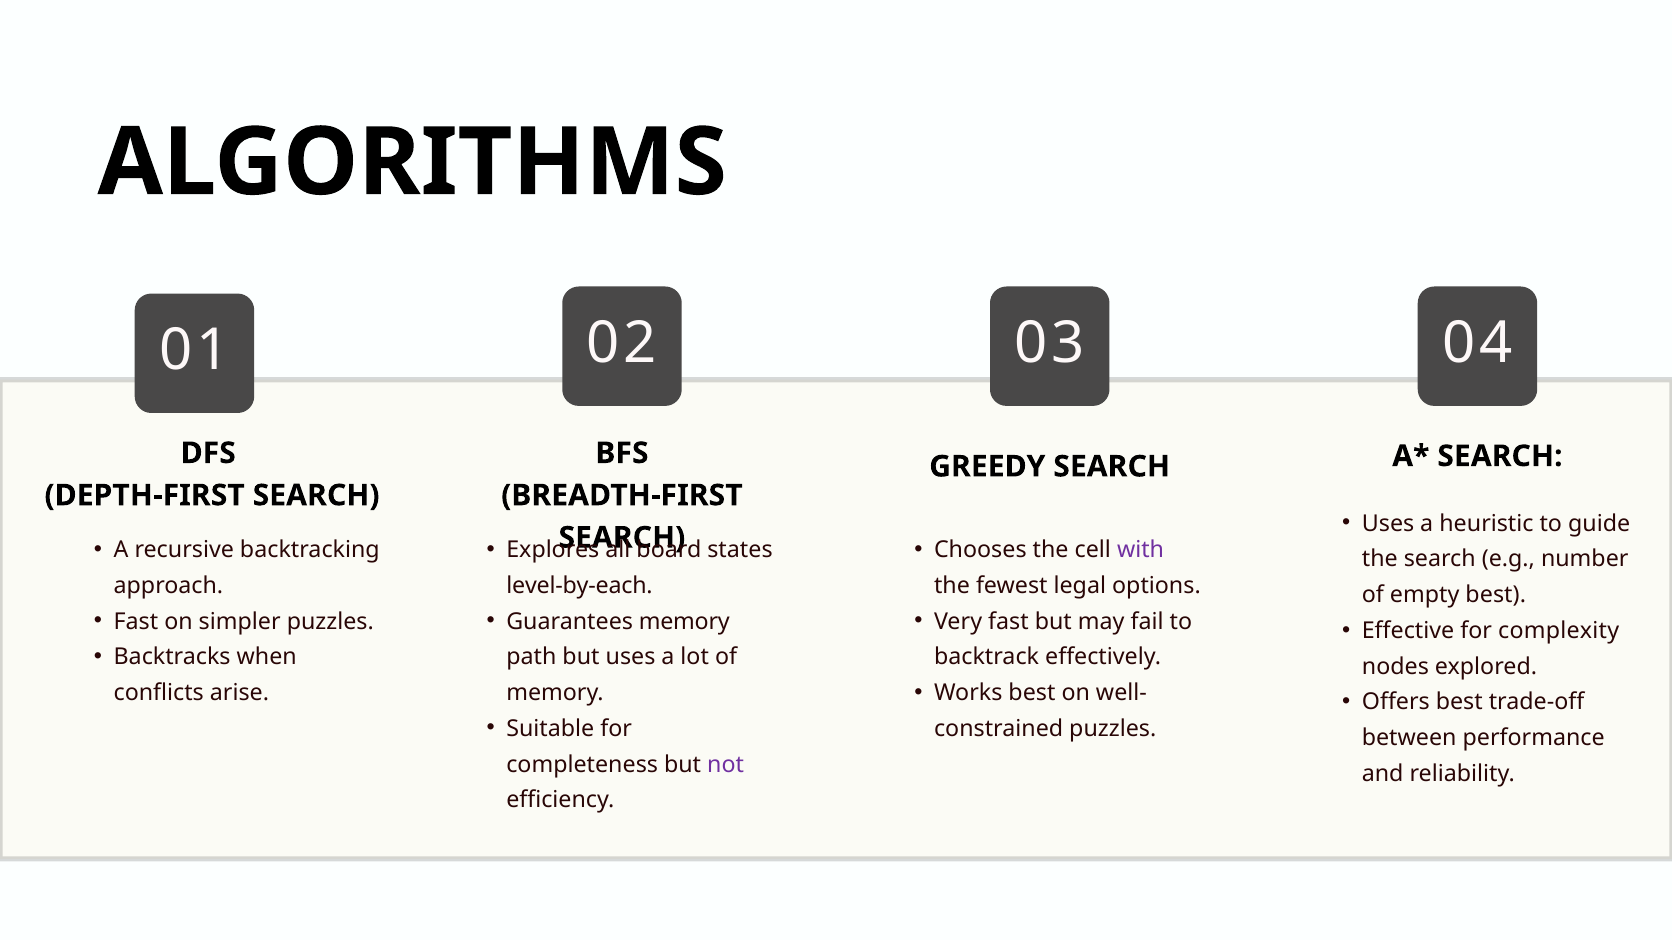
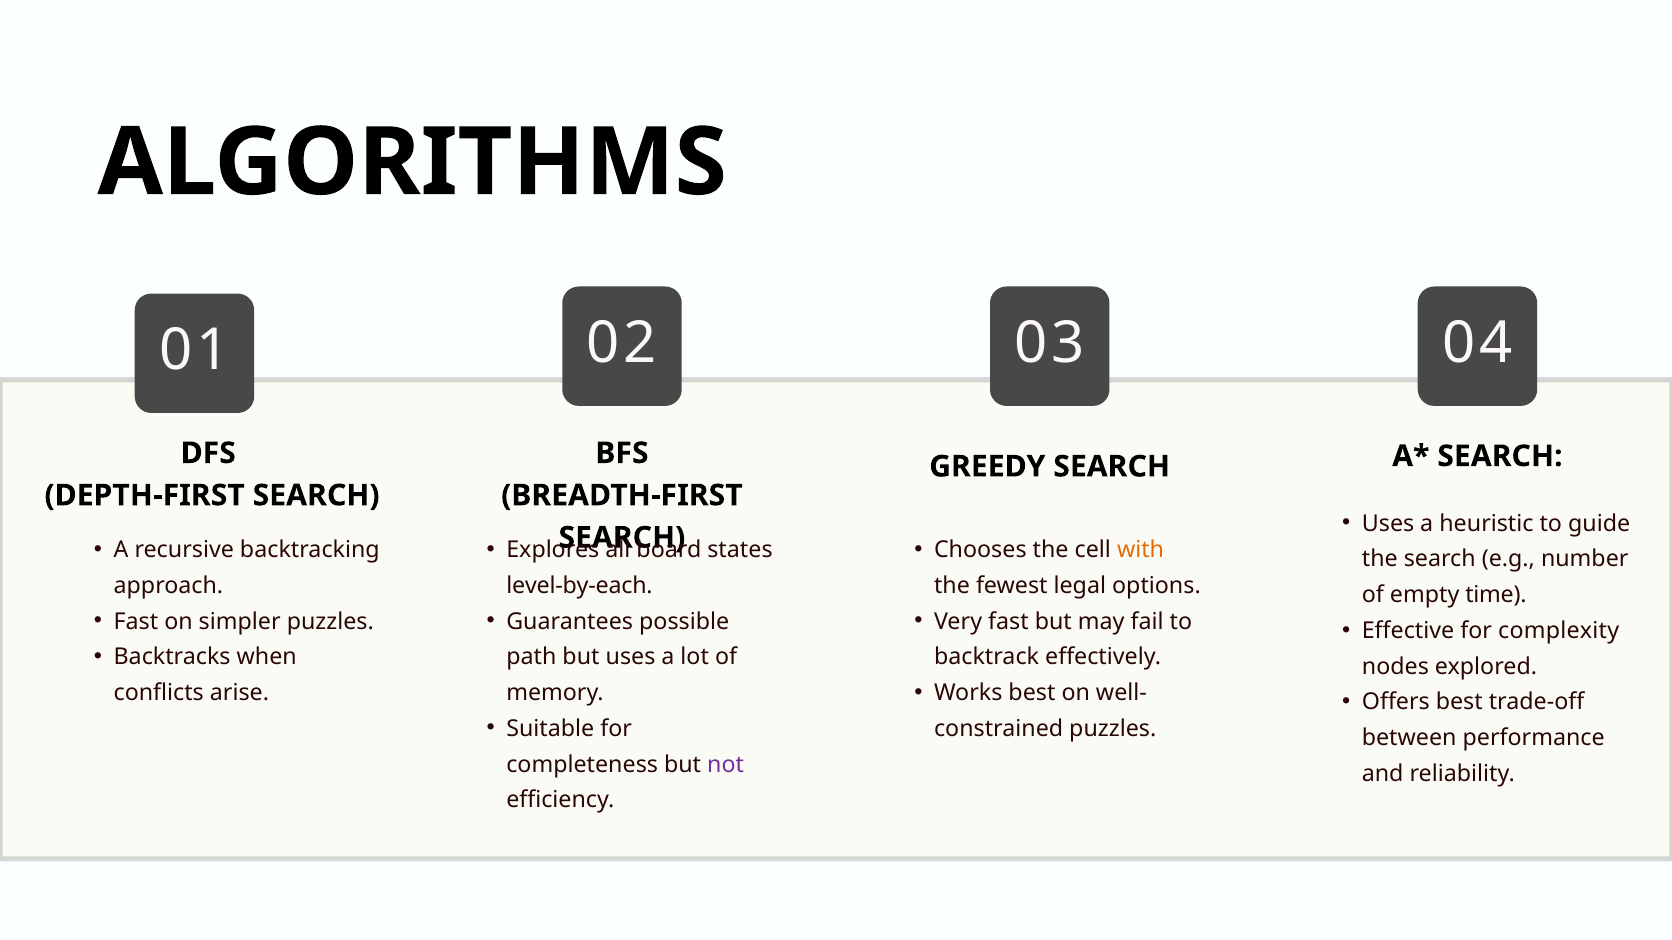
with colour: purple -> orange (1141, 550)
empty best: best -> time (1496, 595)
Guarantees memory: memory -> possible (684, 622)
